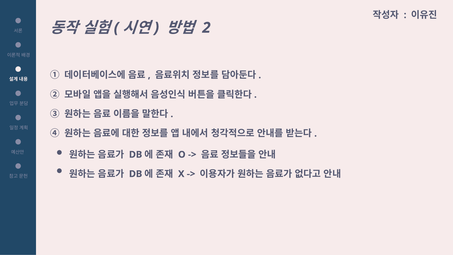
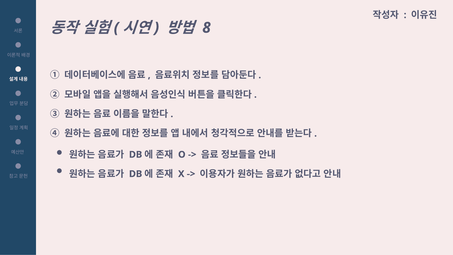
2: 2 -> 8 (206, 28)
